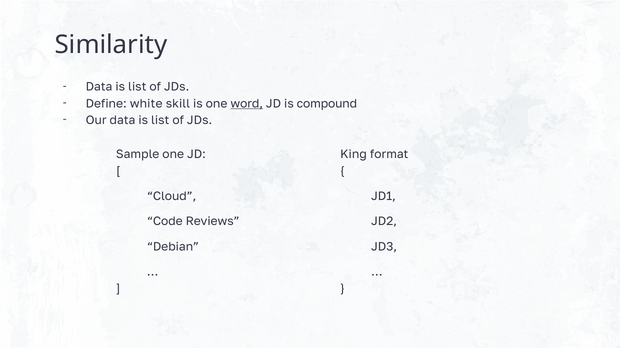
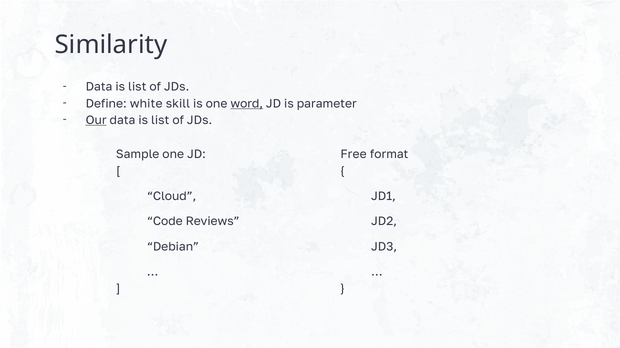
compound: compound -> parameter (327, 104)
Our underline: none -> present (96, 120)
King: King -> Free (354, 155)
